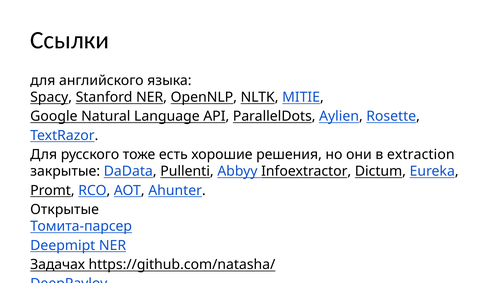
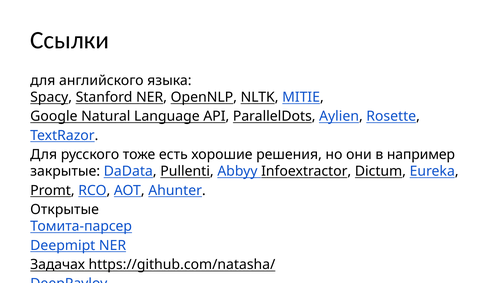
extraction: extraction -> например (421, 155)
